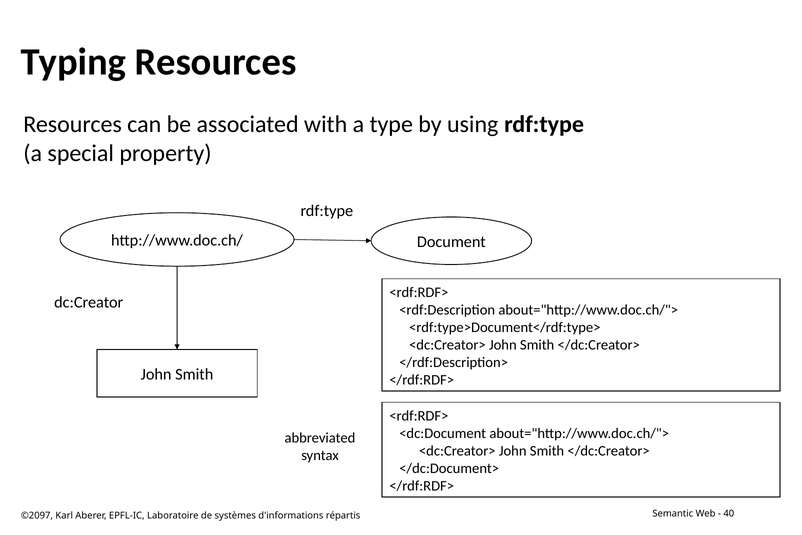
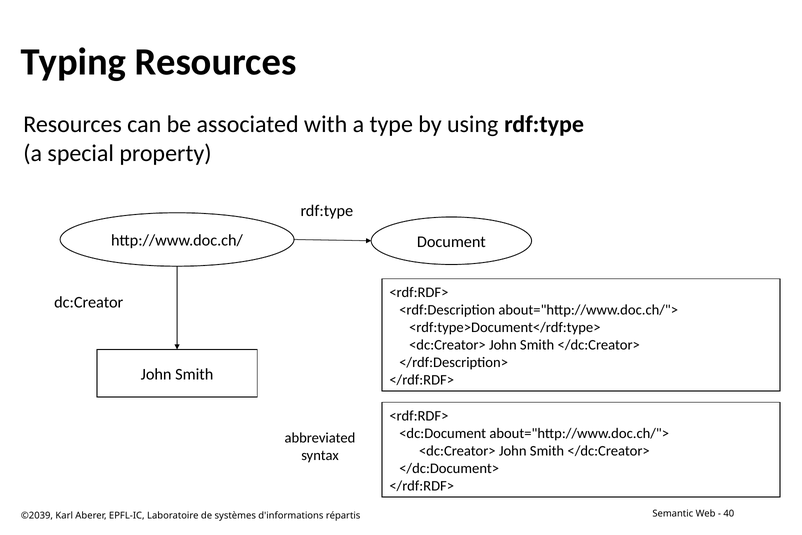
©2097: ©2097 -> ©2039 (37, 515)
